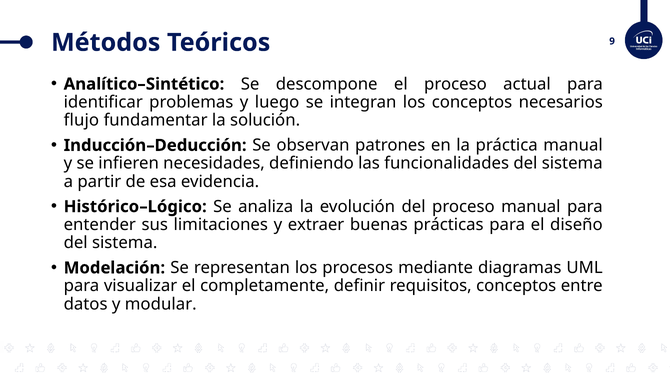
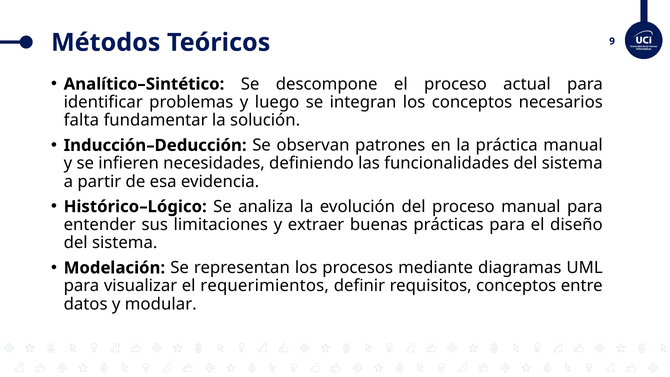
flujo: flujo -> falta (81, 120)
completamente: completamente -> requerimientos (265, 286)
